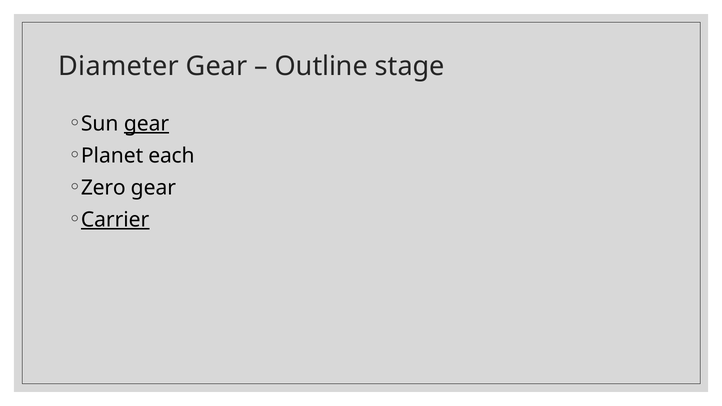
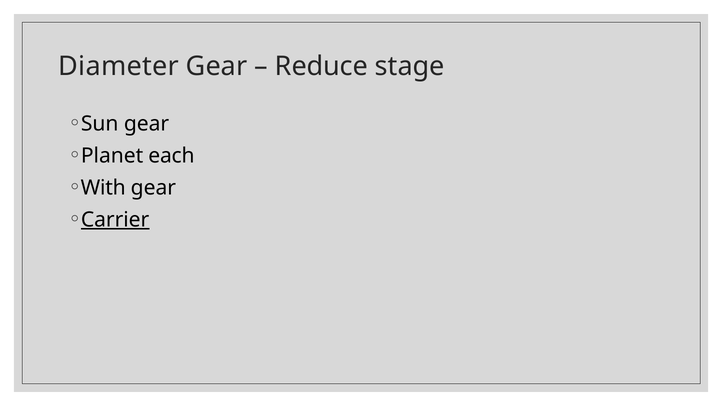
Outline: Outline -> Reduce (321, 66)
gear underline: present -> none (147, 124)
Zero: Zero -> With (103, 188)
